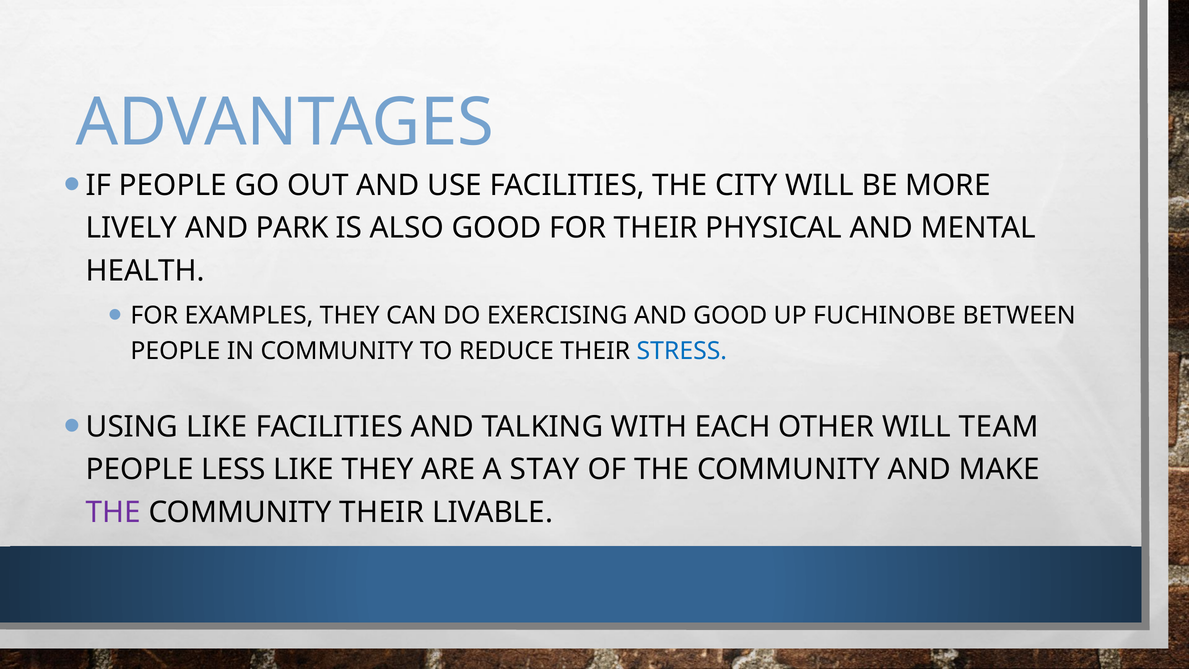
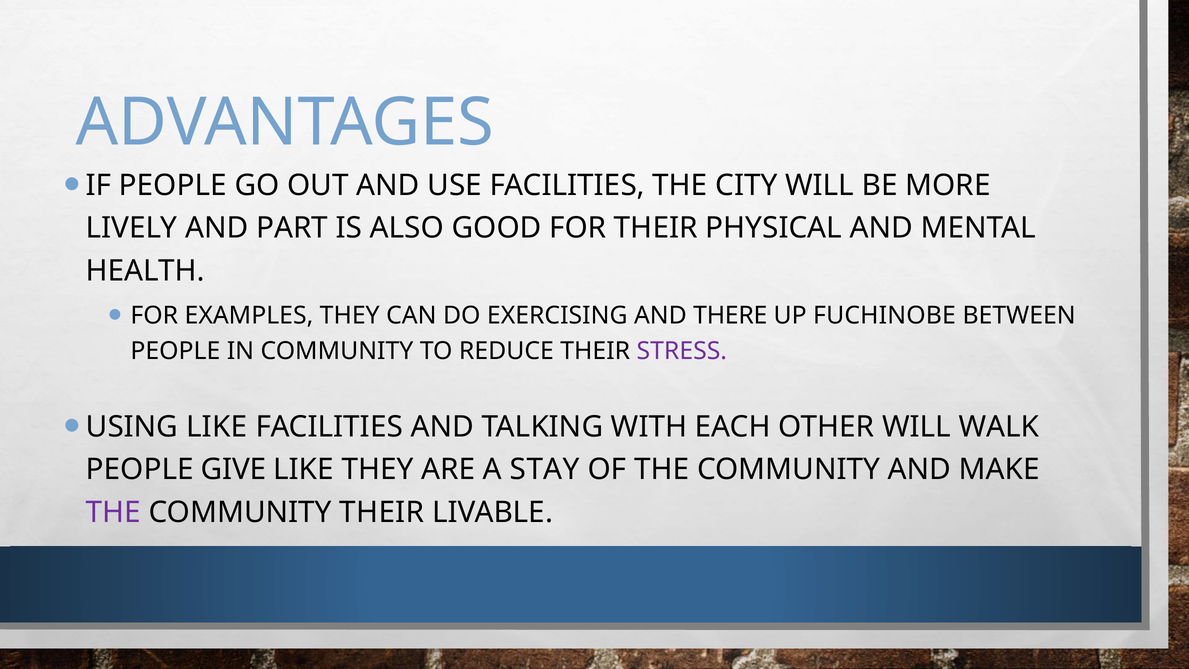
PARK: PARK -> PART (292, 228)
AND GOOD: GOOD -> THERE (730, 315)
STRESS colour: blue -> purple (682, 351)
TEAM: TEAM -> WALK (999, 427)
LESS: LESS -> GIVE (234, 469)
